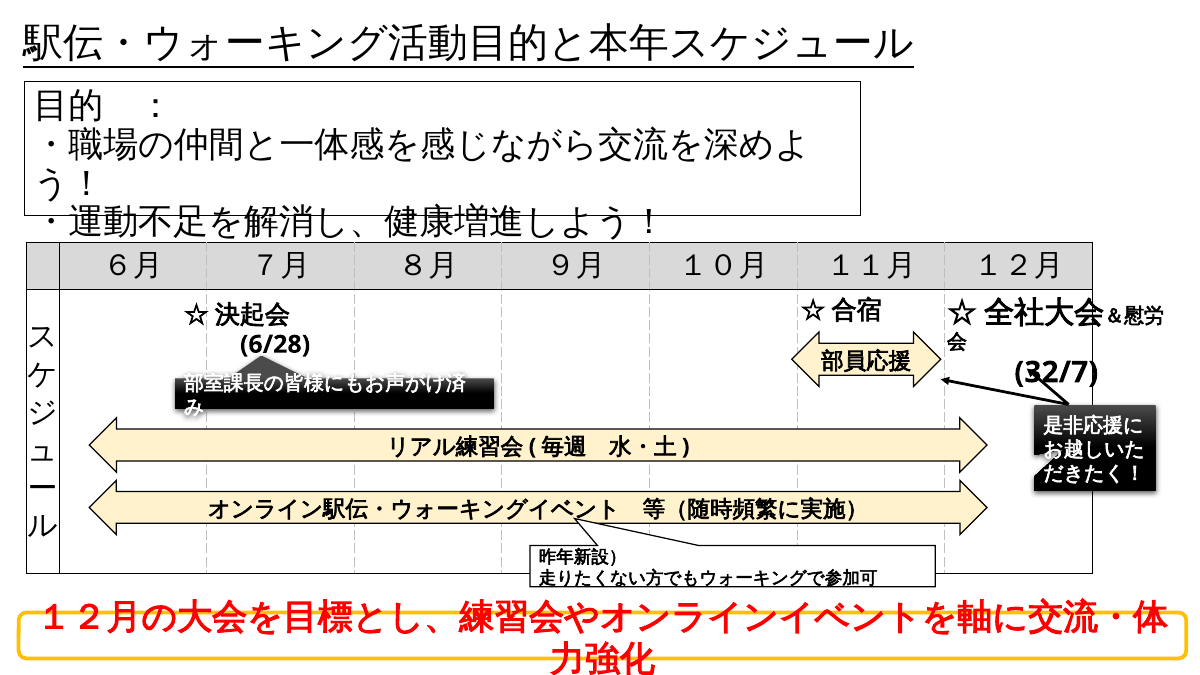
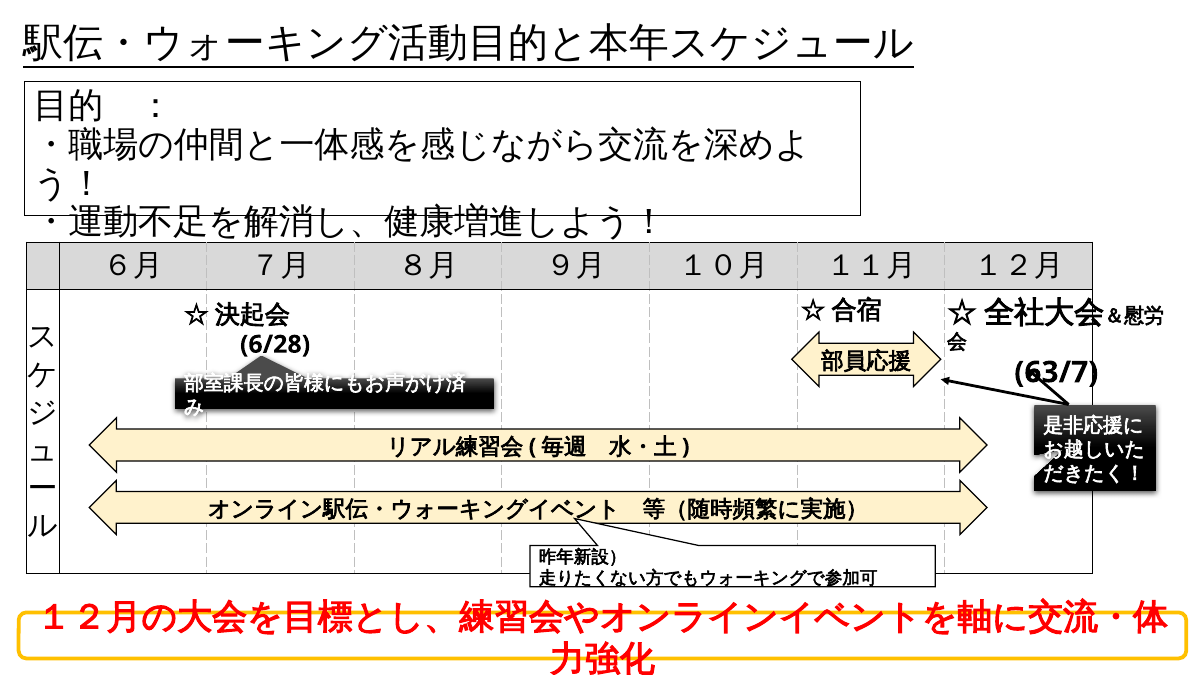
32/7: 32/7 -> 63/7 (1056, 372)
